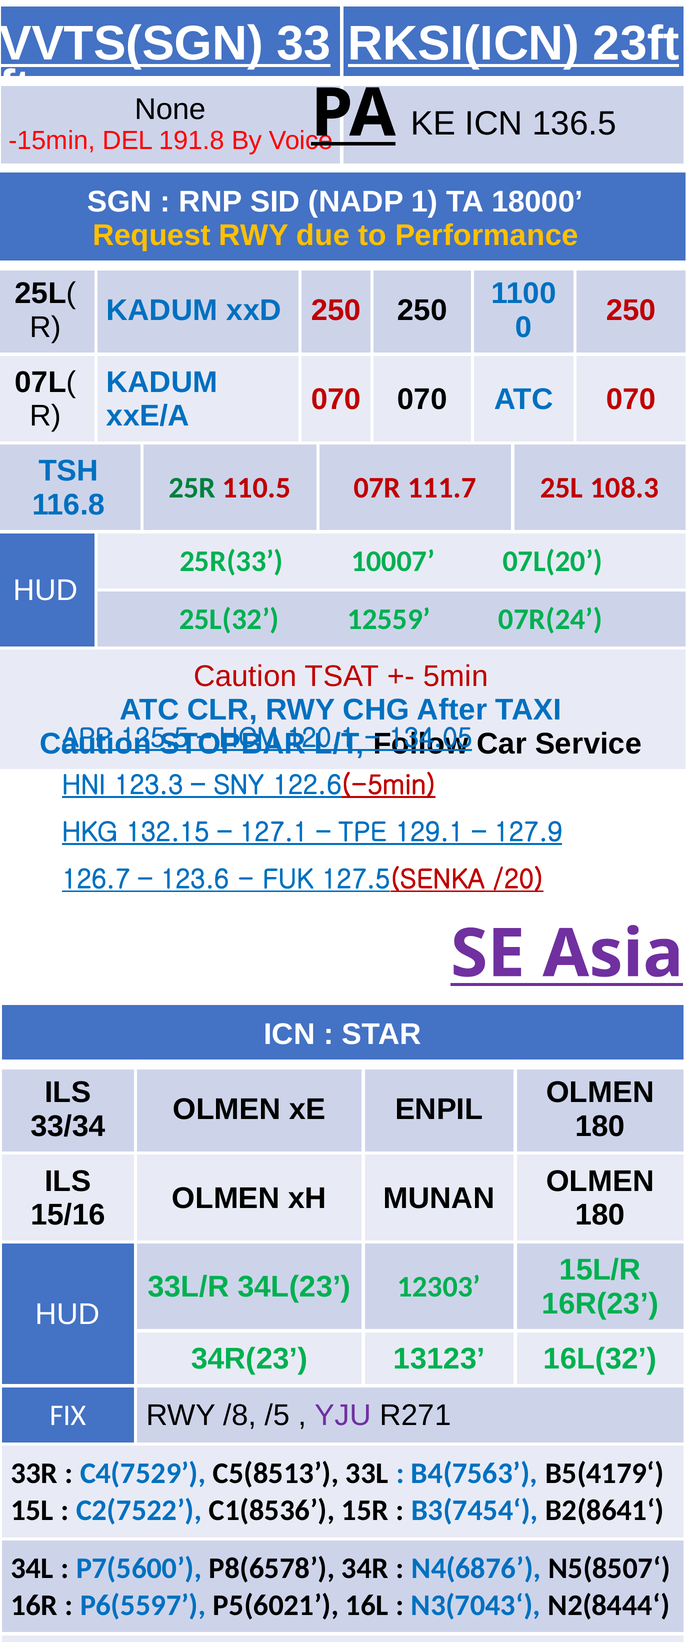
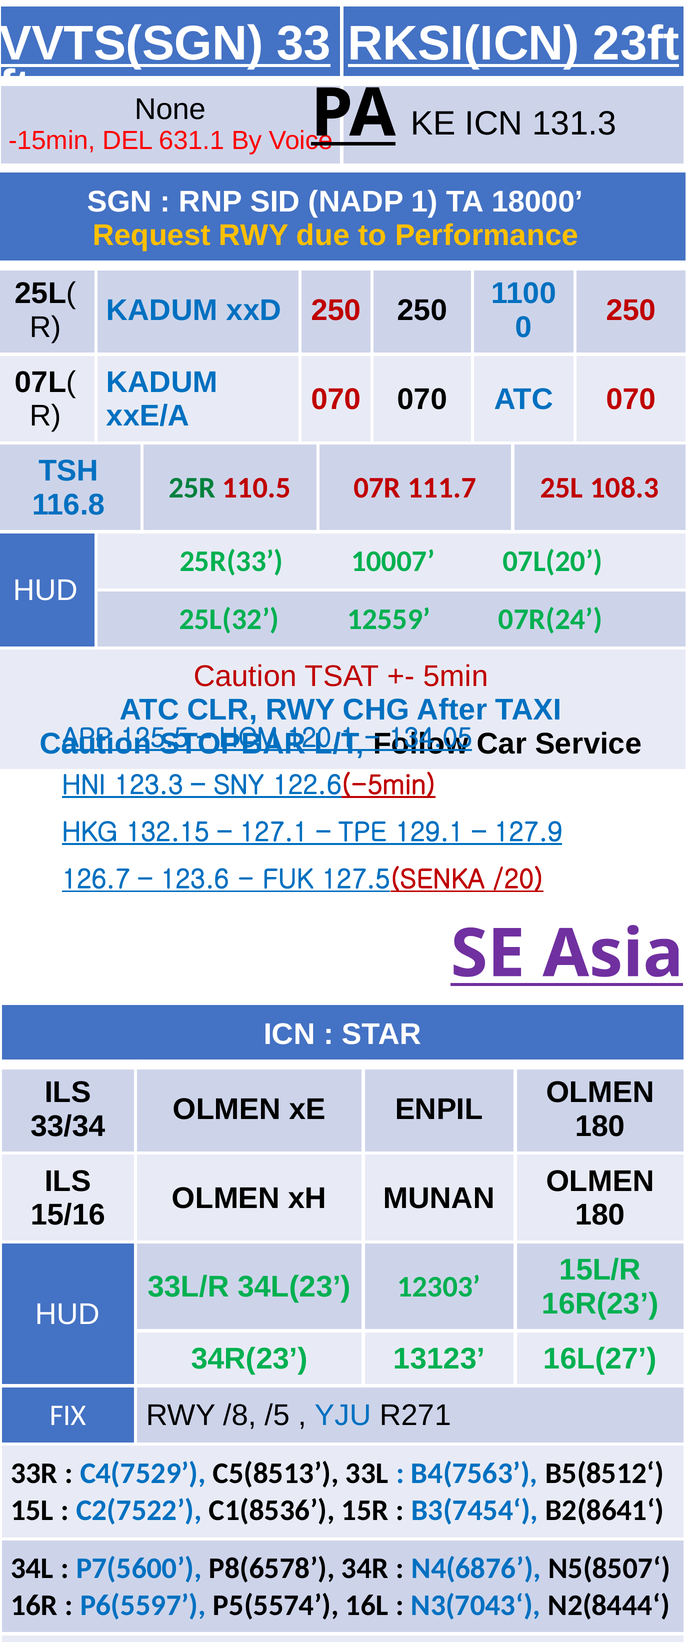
191.8: 191.8 -> 631.1 (192, 140)
136.5: 136.5 -> 131.3 (574, 124)
16L(32: 16L(32 -> 16L(27 (600, 1358)
YJU colour: purple -> blue (343, 1415)
B5(4179‘: B5(4179‘ -> B5(8512‘ (605, 1473)
P5(6021: P5(6021 -> P5(5574 (276, 1605)
